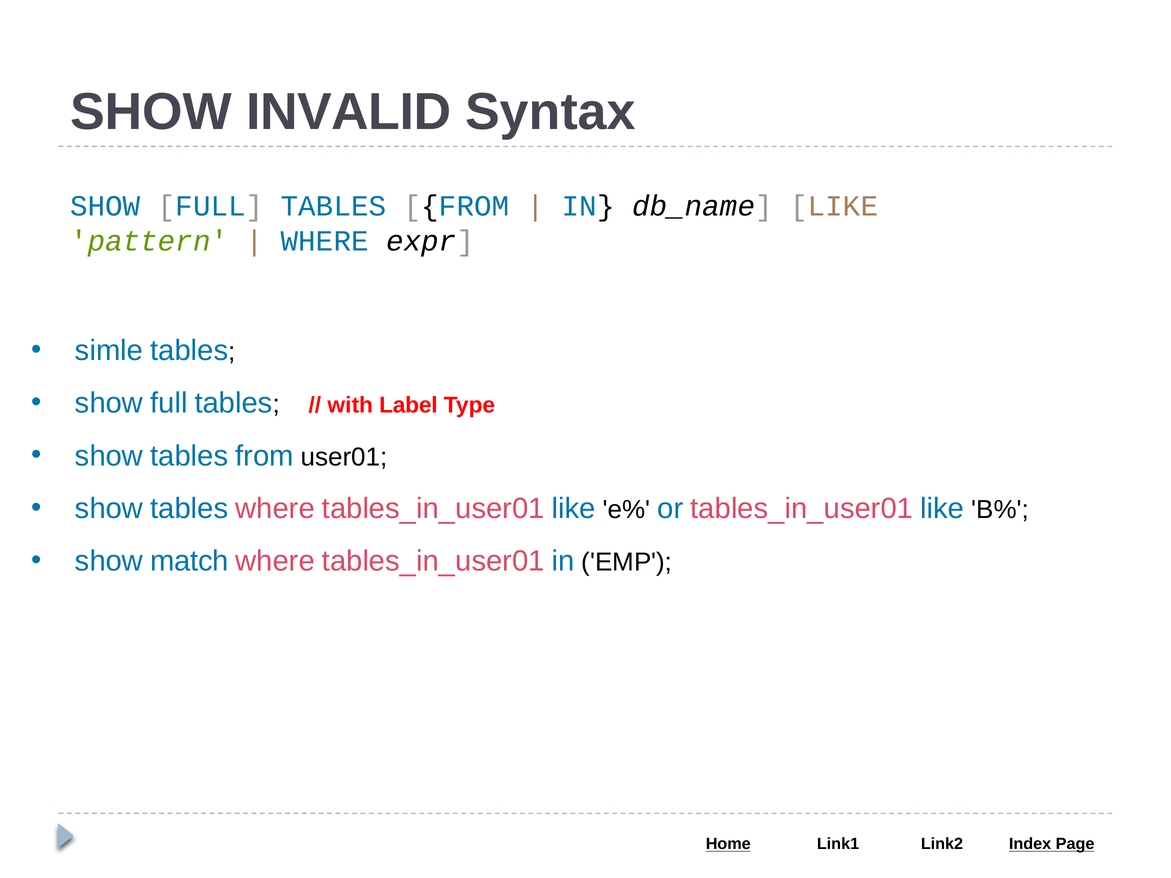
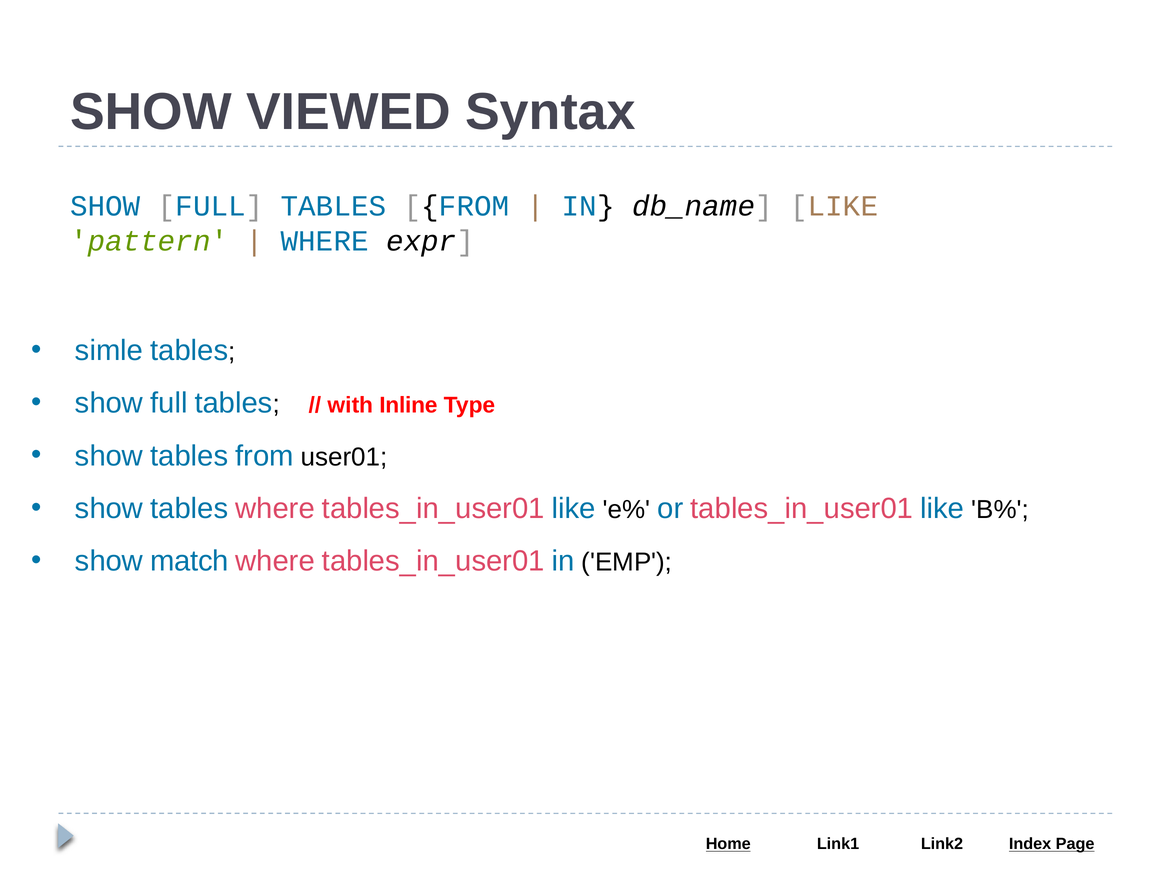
INVALID: INVALID -> VIEWED (349, 112)
Label: Label -> Inline (408, 405)
